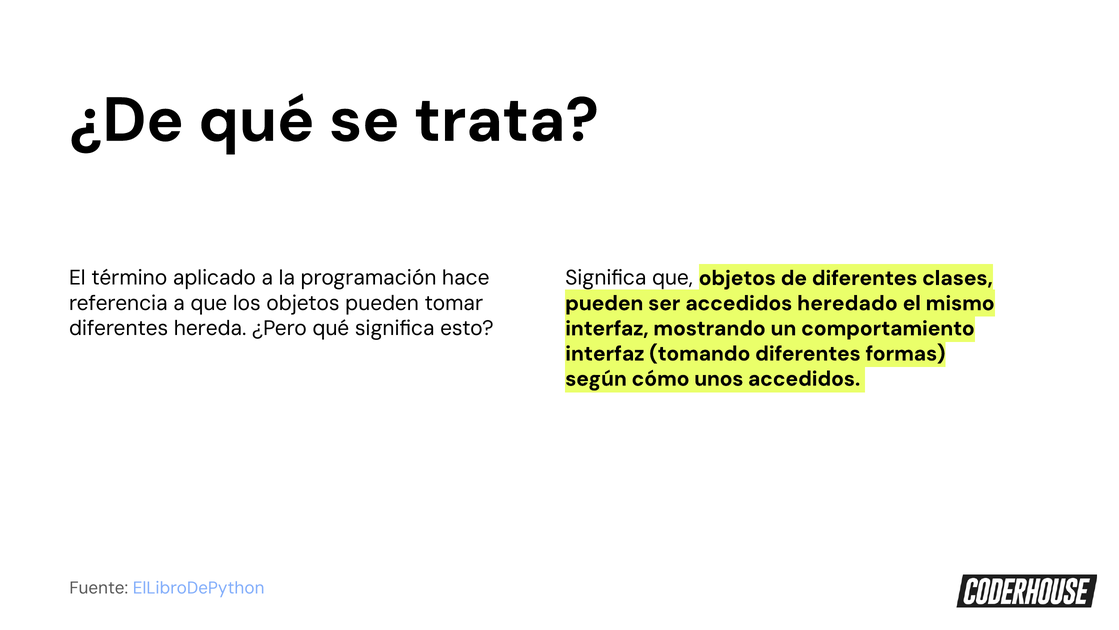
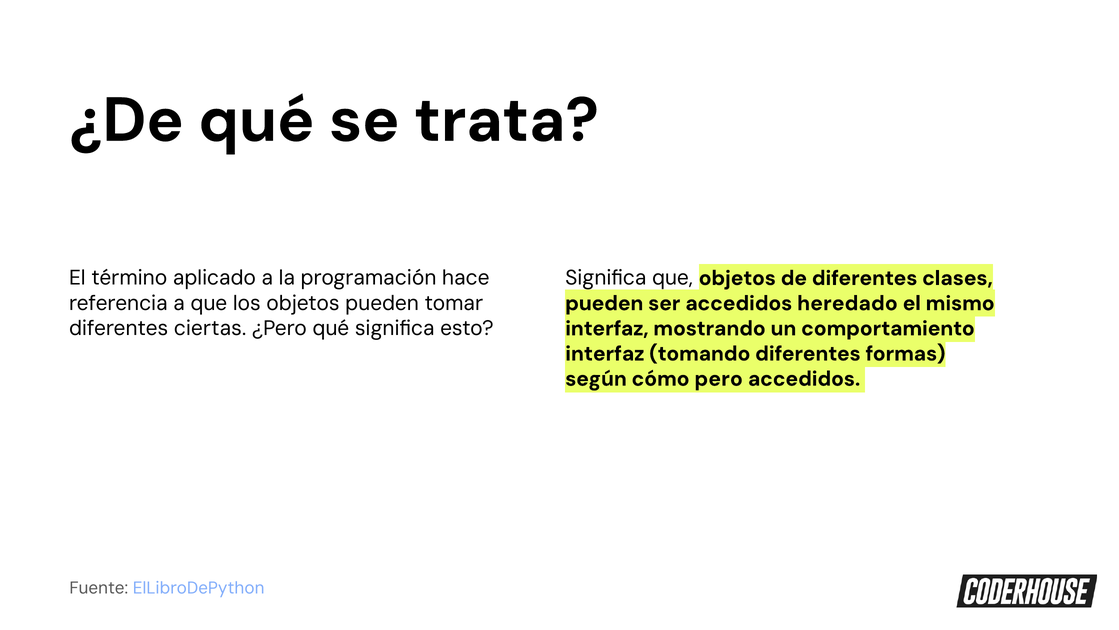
hereda: hereda -> ciertas (210, 328)
unos: unos -> pero (719, 378)
